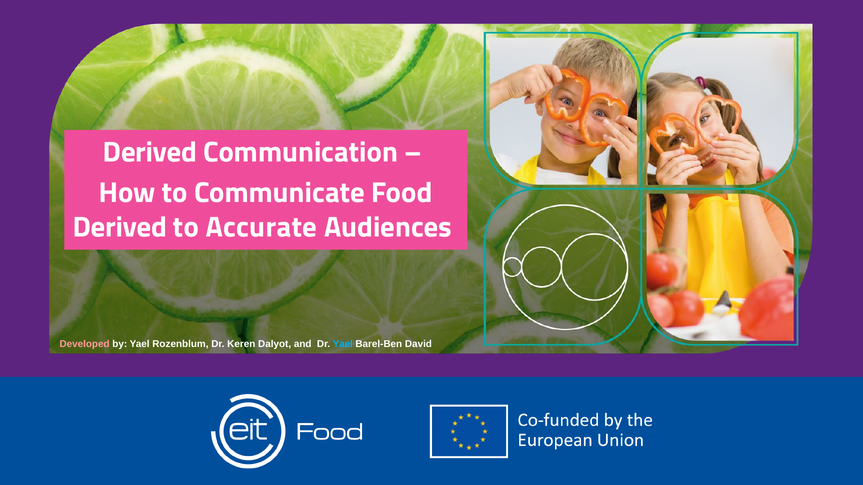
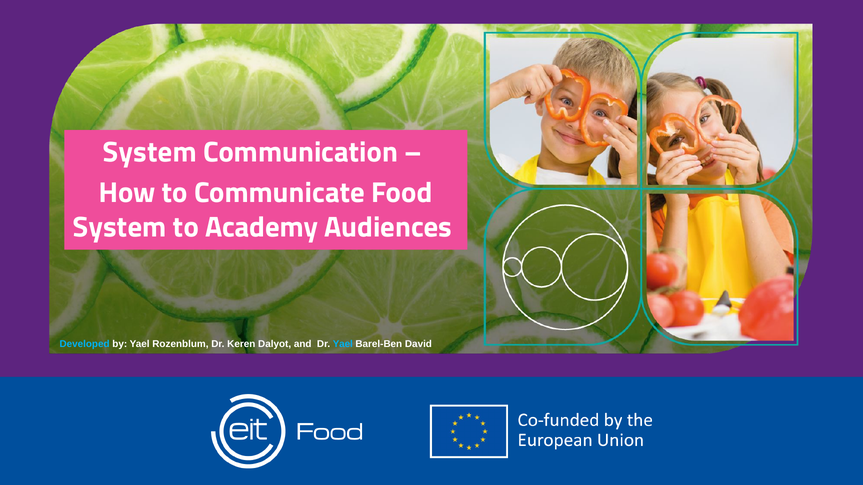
Derived: Derived -> System (150, 153)
Derived: Derived -> System (120, 227)
Accurate: Accurate -> Academy (262, 227)
Developed colour: pink -> light blue (85, 344)
